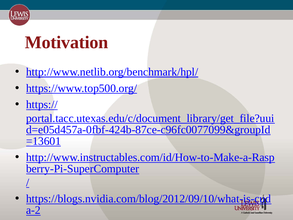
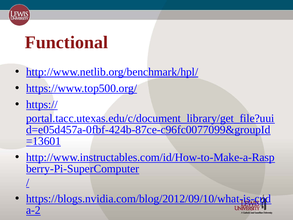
Motivation: Motivation -> Functional (67, 42)
